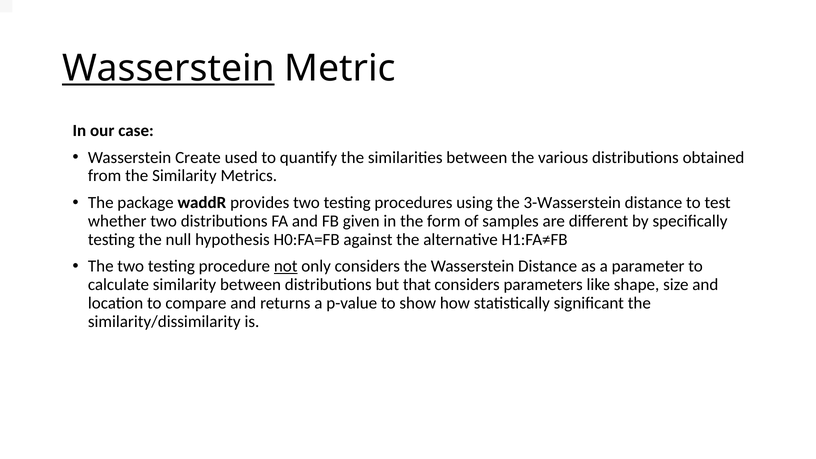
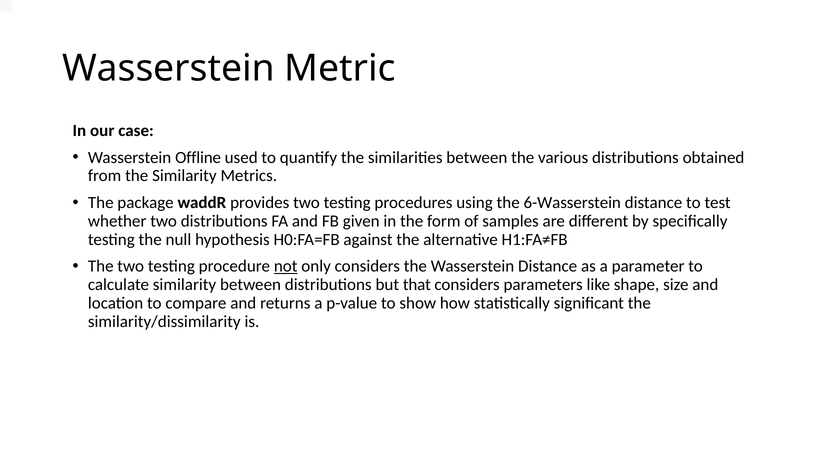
Wasserstein underline: present -> none (168, 69)
Create: Create -> Offline (198, 157)
3-Wasserstein: 3-Wasserstein -> 6-Wasserstein (572, 203)
